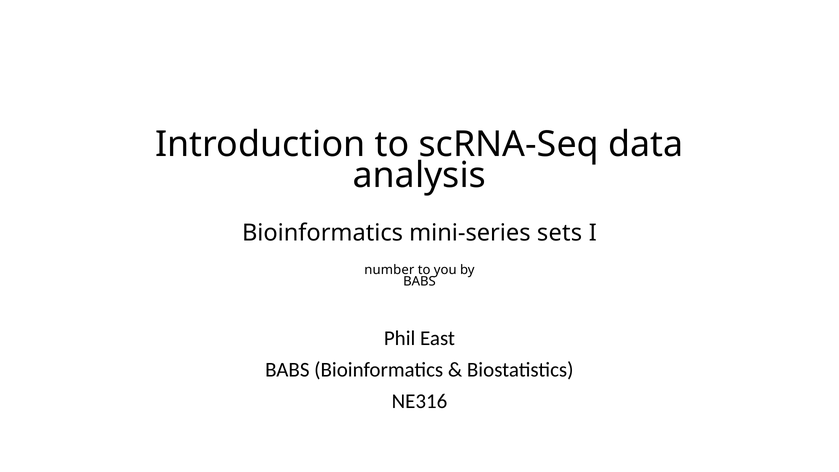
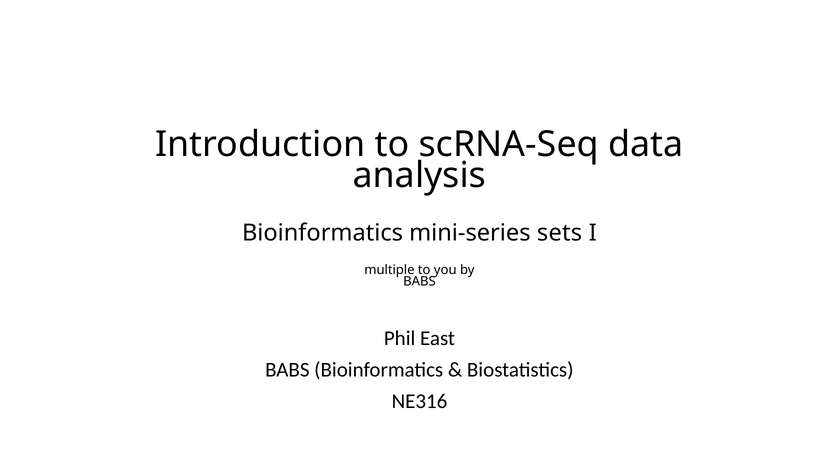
number: number -> multiple (389, 270)
